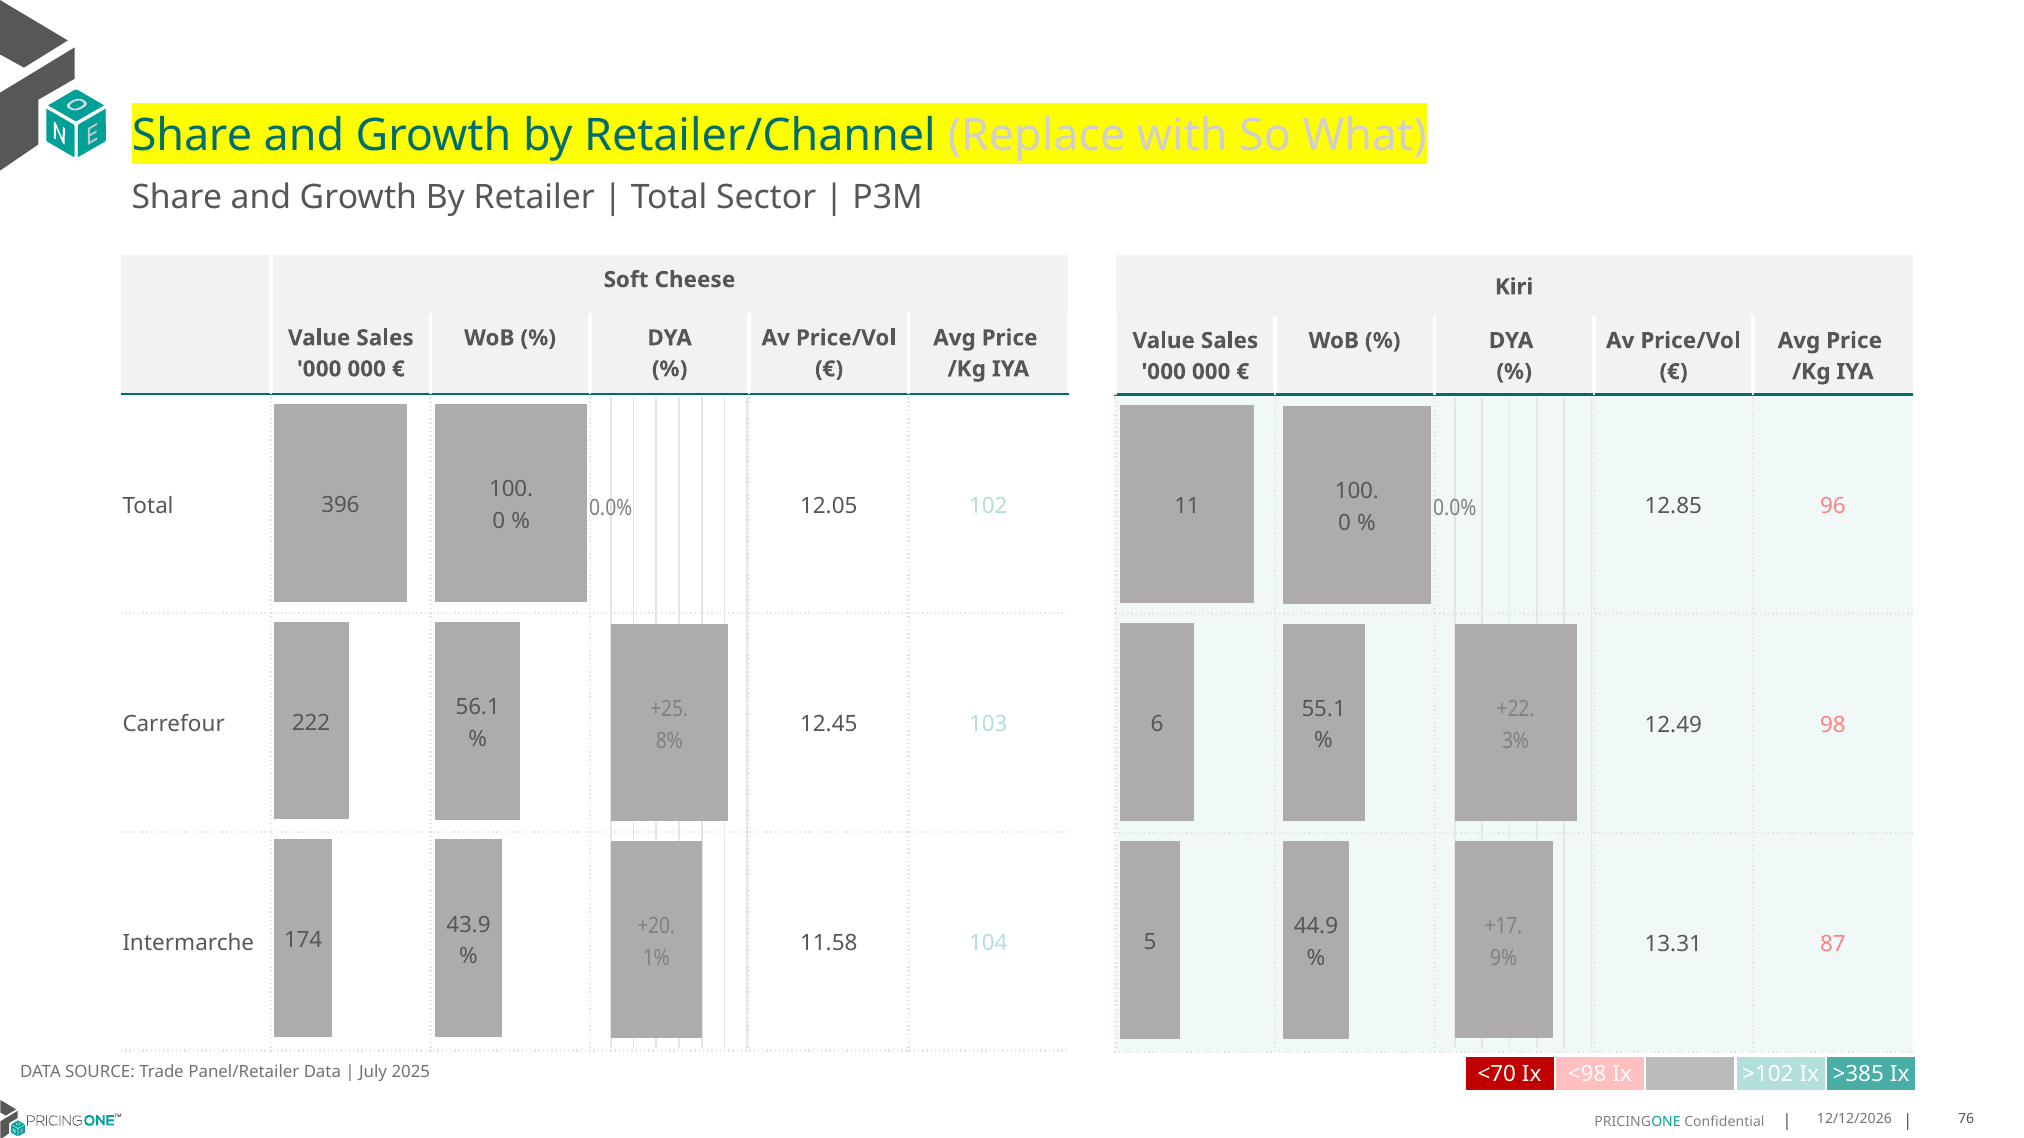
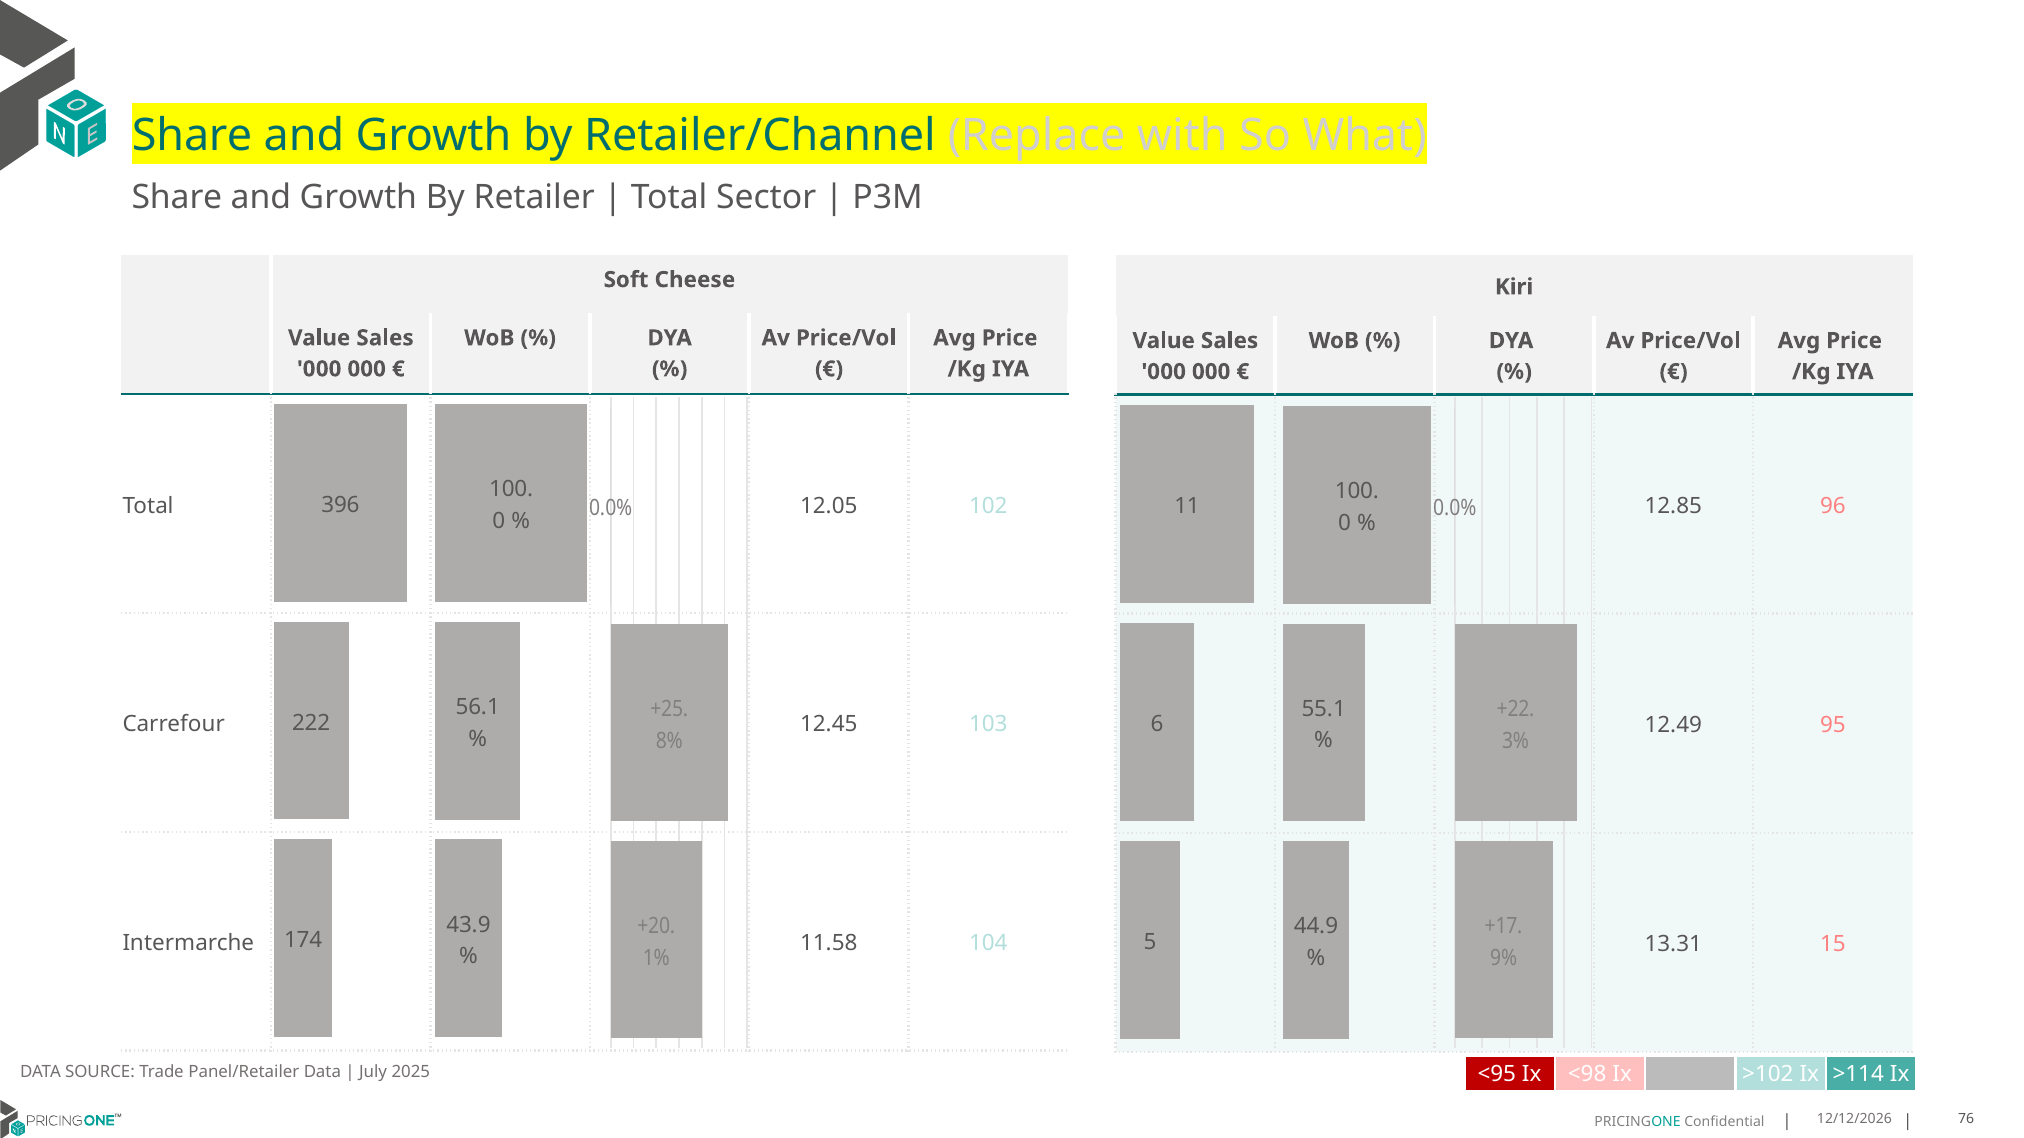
98: 98 -> 95 (1833, 726)
87: 87 -> 15 (1833, 945)
<70: <70 -> <95 (1497, 1075)
>385: >385 -> >114 (1858, 1075)
